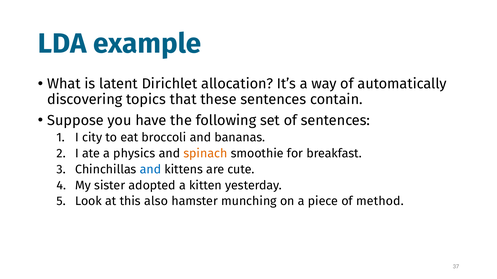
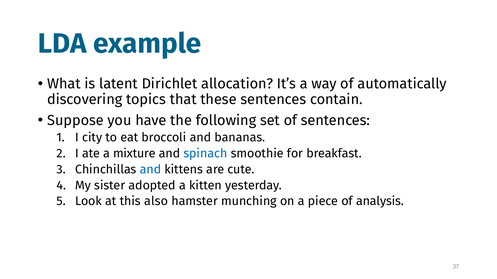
physics: physics -> mixture (134, 154)
spinach colour: orange -> blue (205, 154)
method: method -> analysis (380, 202)
